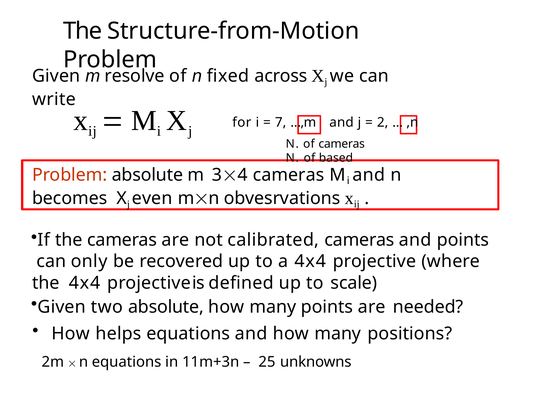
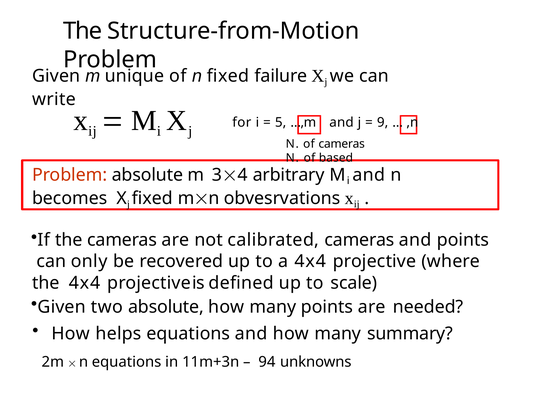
resolve: resolve -> unique (134, 76)
across: across -> failure (281, 76)
7: 7 -> 5 (281, 122)
2: 2 -> 9 (383, 122)
34 cameras: cameras -> arbitrary (289, 175)
j even: even -> fixed (152, 198)
positions: positions -> summary (410, 333)
25: 25 -> 94 (267, 362)
